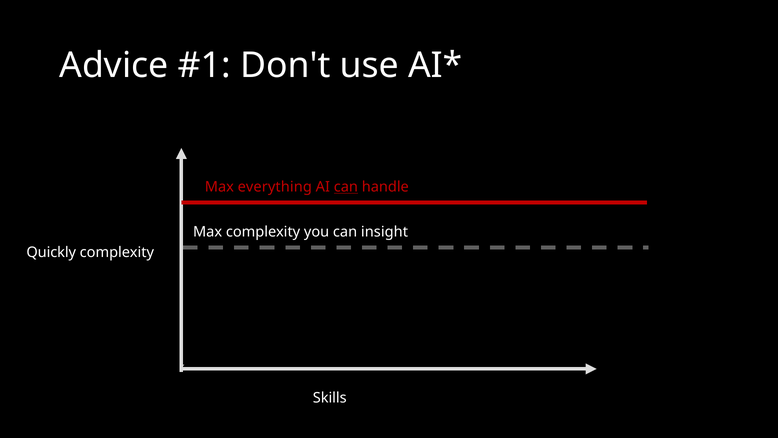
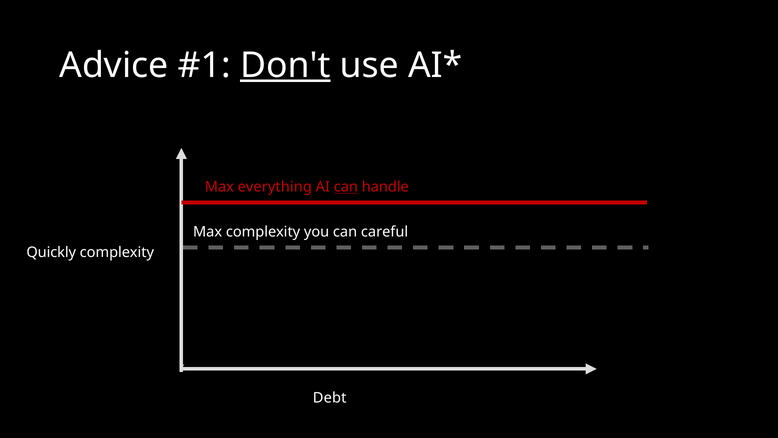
Don't underline: none -> present (285, 65)
insight: insight -> careful (385, 232)
Skills: Skills -> Debt (330, 398)
